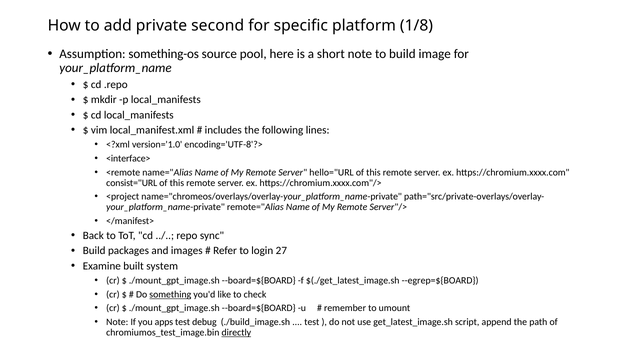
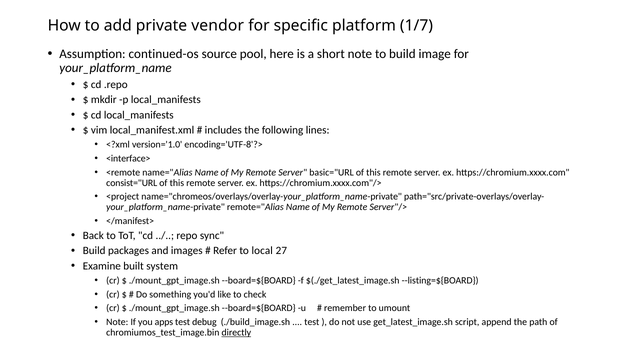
second: second -> vendor (218, 25)
1/8: 1/8 -> 1/7 (417, 25)
something-os: something-os -> continued-os (164, 54)
hello="URL: hello="URL -> basic="URL (332, 172)
login: login -> local (262, 251)
--egrep=${BOARD: --egrep=${BOARD -> --listing=${BOARD (440, 280)
something underline: present -> none (170, 294)
